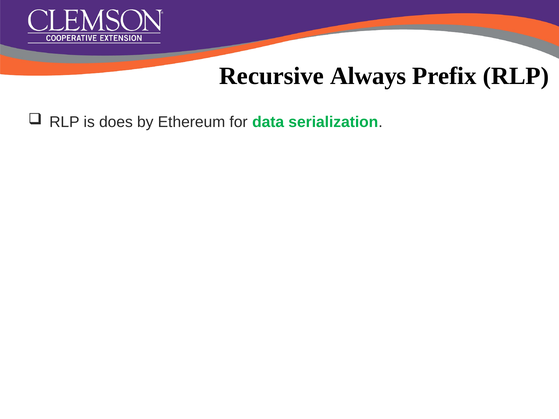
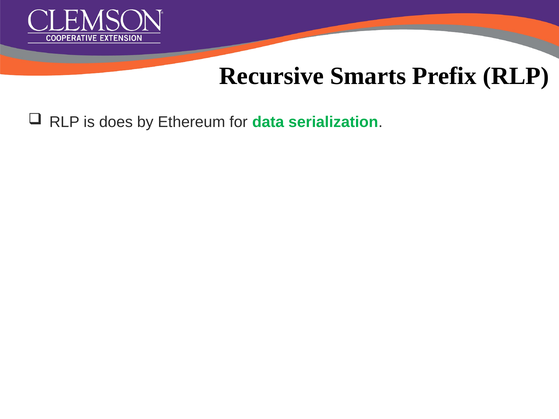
Always: Always -> Smarts (368, 76)
